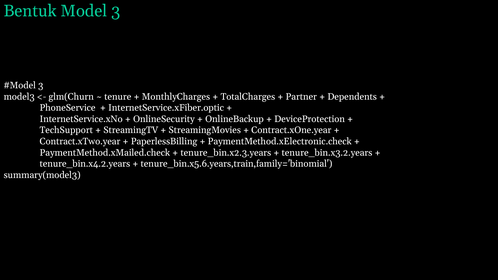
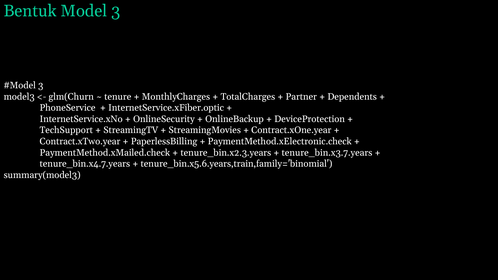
tenure_bin.x3.2.years: tenure_bin.x3.2.years -> tenure_bin.x3.7.years (327, 153)
tenure_bin.x4.2.years: tenure_bin.x4.2.years -> tenure_bin.x4.7.years (85, 164)
